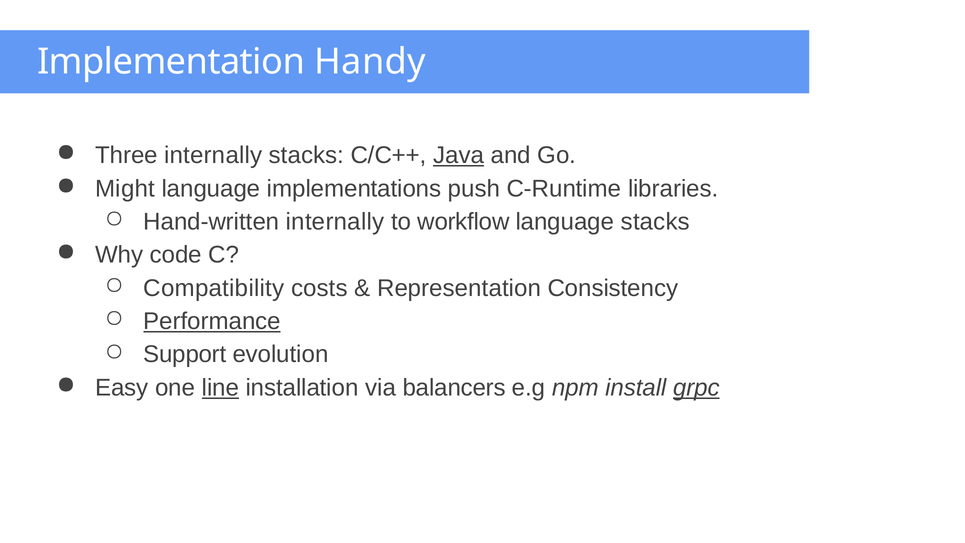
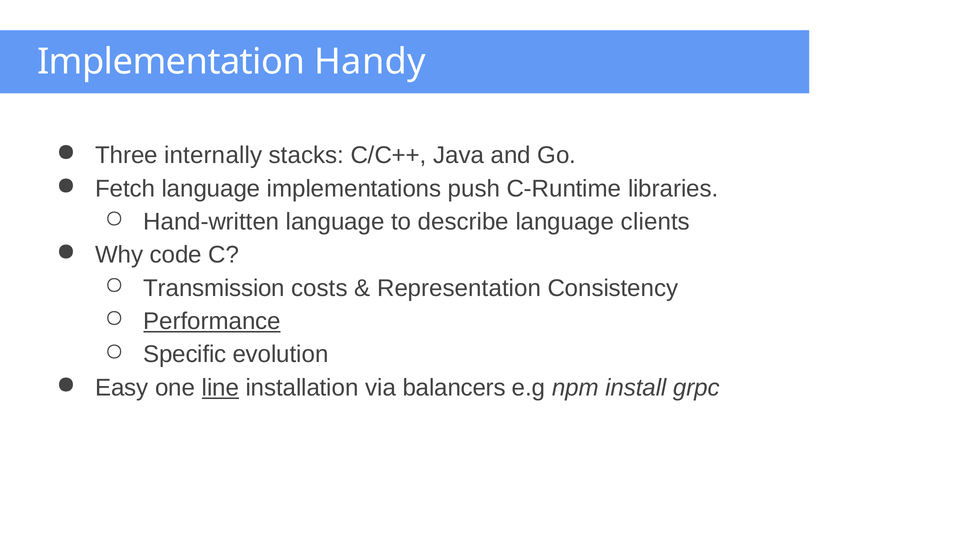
Java underline: present -> none (459, 155)
Might: Might -> Fetch (125, 189)
Hand-written internally: internally -> language (335, 222)
workflow: workflow -> describe (463, 222)
language stacks: stacks -> clients (655, 222)
Compatibility: Compatibility -> Transmission (214, 288)
Support: Support -> Specific (185, 354)
grpc underline: present -> none (696, 388)
